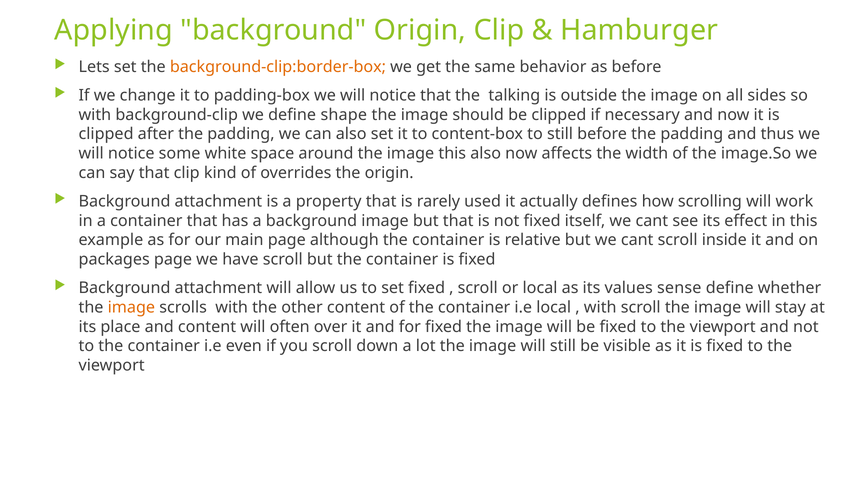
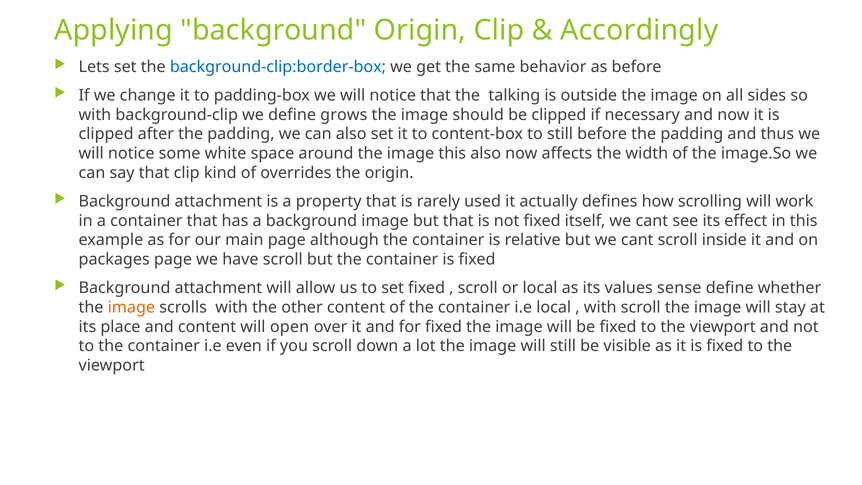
Hamburger: Hamburger -> Accordingly (639, 30)
background-clip:border-box colour: orange -> blue (278, 67)
shape: shape -> grows (344, 115)
often: often -> open (290, 327)
